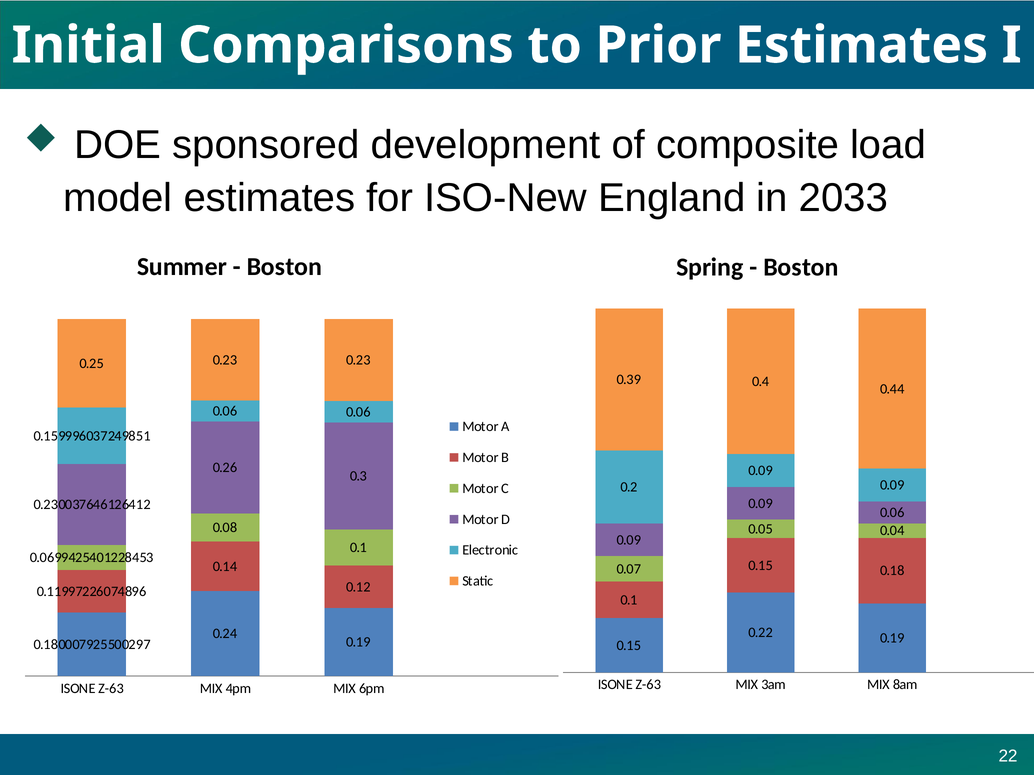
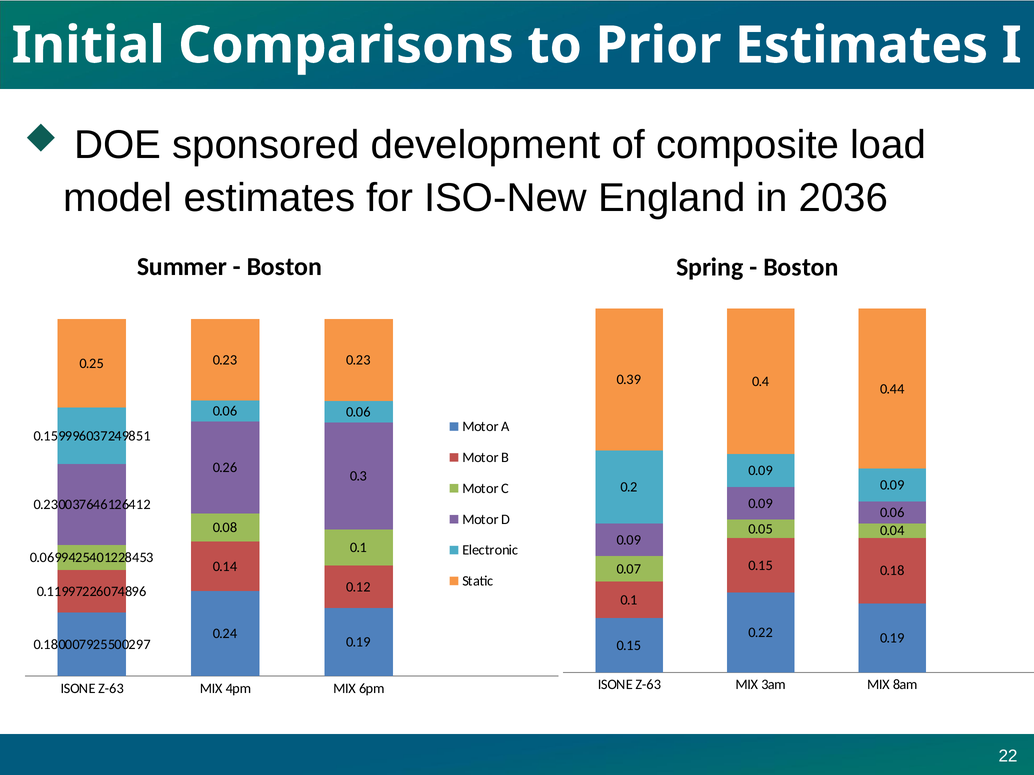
2033: 2033 -> 2036 (843, 198)
